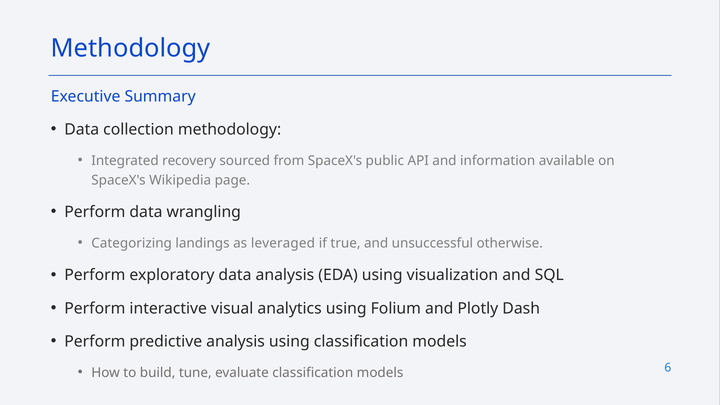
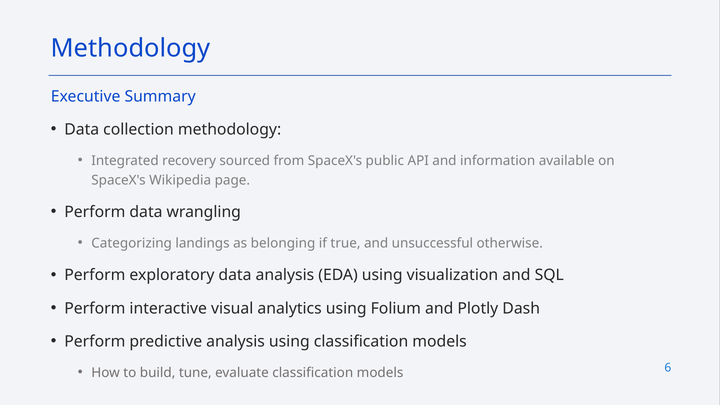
leveraged: leveraged -> belonging (283, 243)
